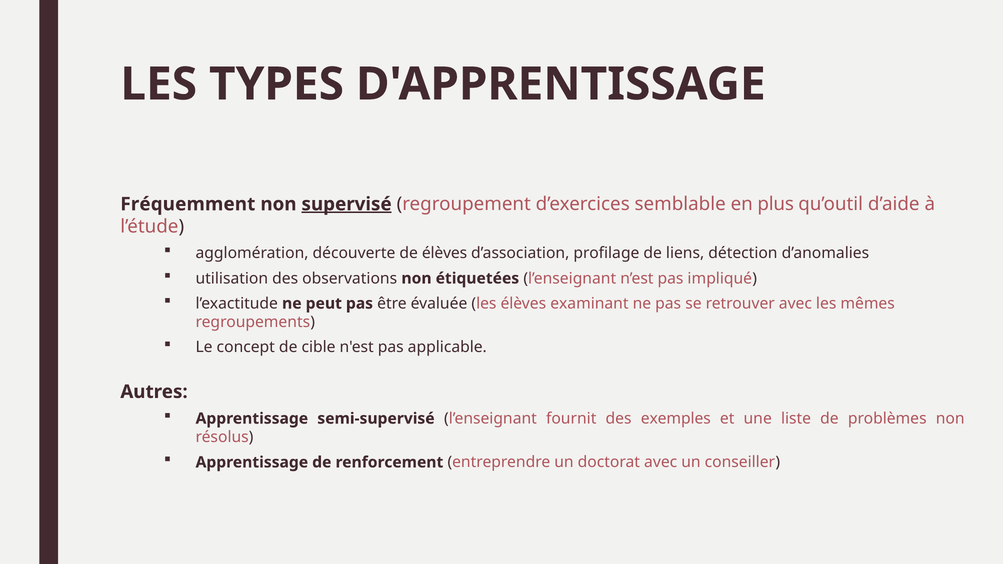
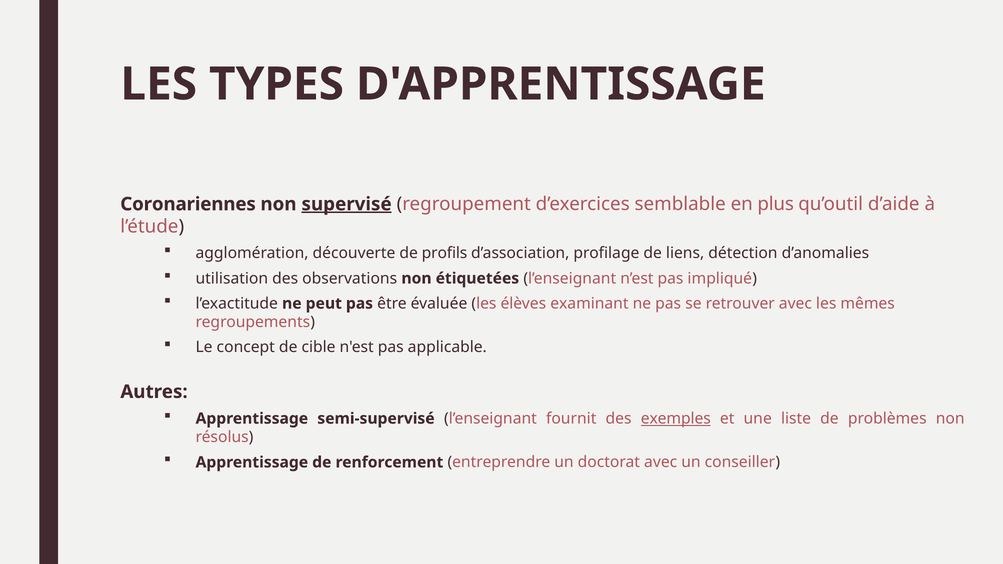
Fréquemment: Fréquemment -> Coronariennes (188, 204)
de élèves: élèves -> profils (445, 253)
exemples underline: none -> present (676, 419)
